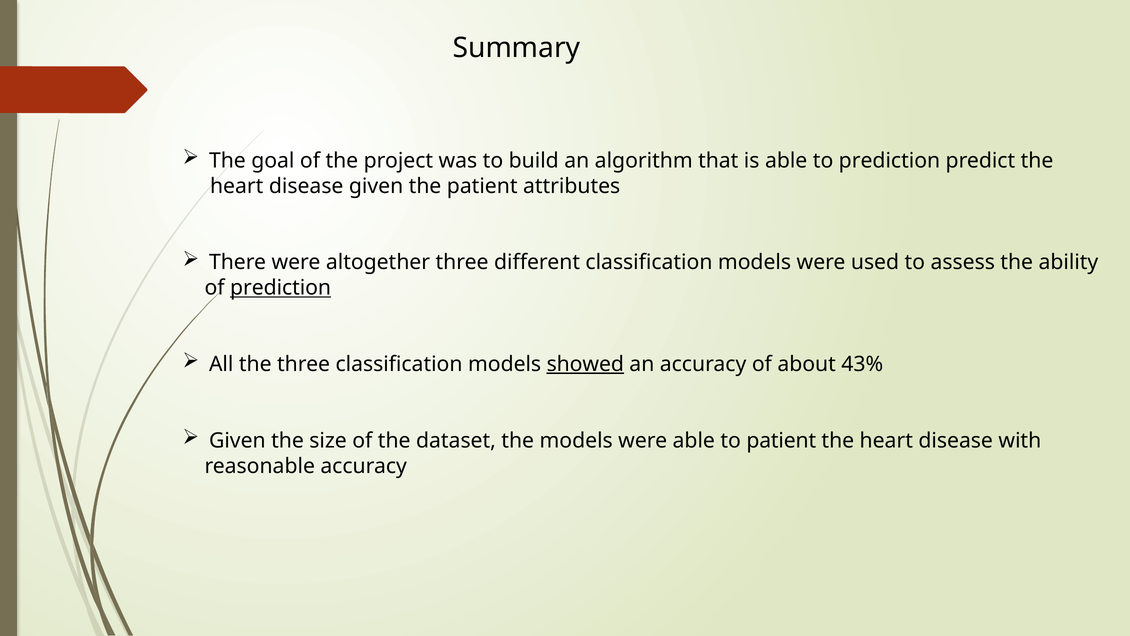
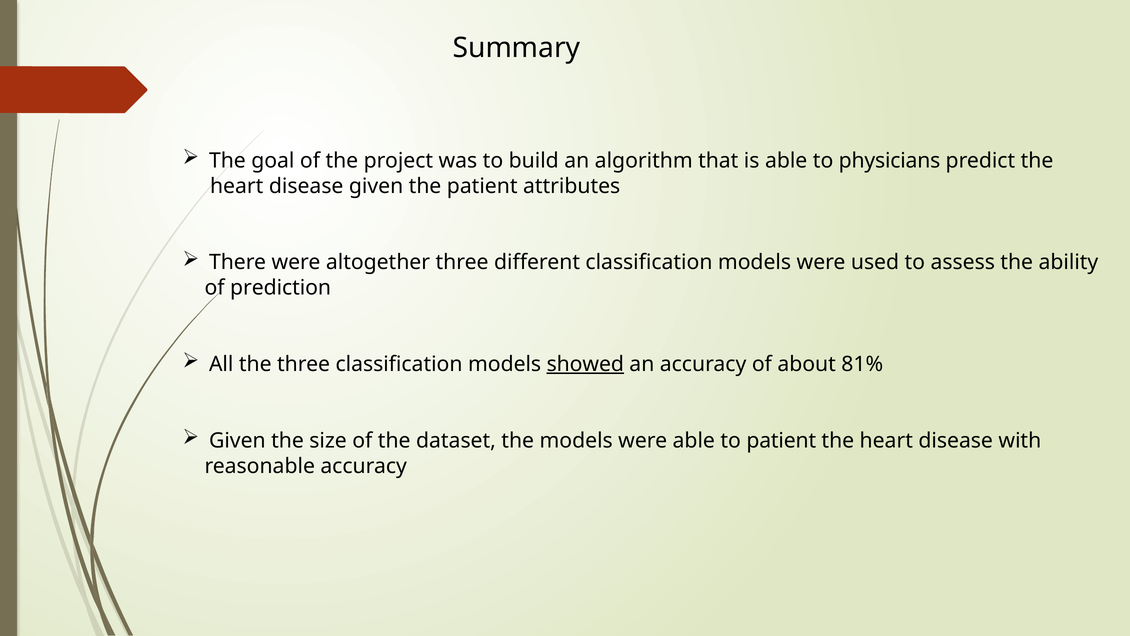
to prediction: prediction -> physicians (890, 161)
prediction underline: present -> none (281, 288)
43%: 43% -> 81% (862, 364)
